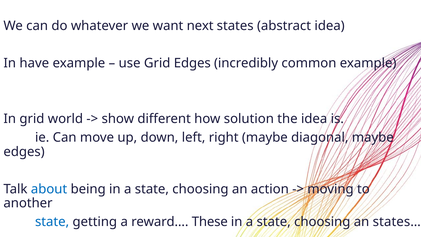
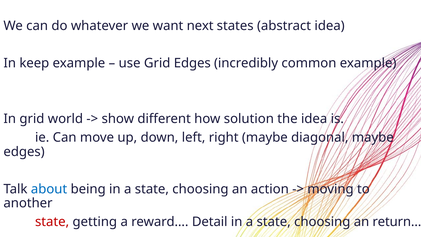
have: have -> keep (34, 63)
state colour: blue -> red (52, 222)
These: These -> Detail (210, 222)
states…: states… -> return… (397, 222)
